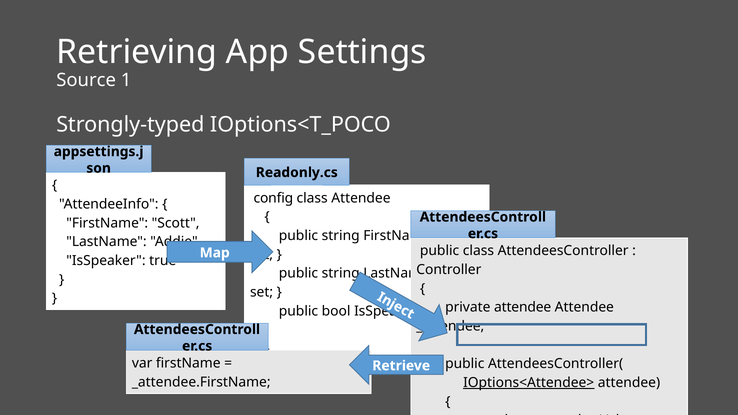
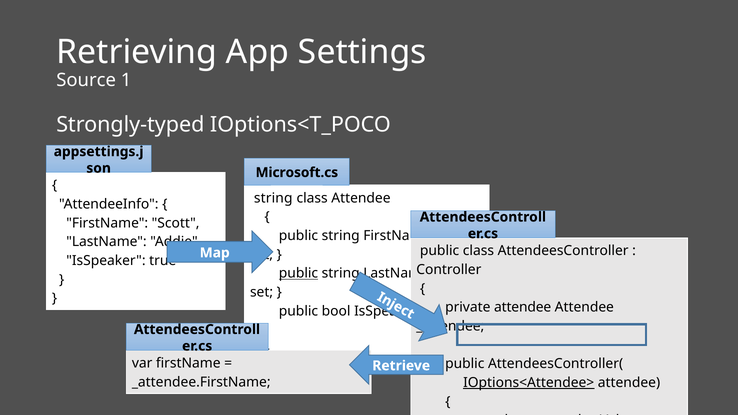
Readonly.cs: Readonly.cs -> Microsoft.cs (297, 173)
config: config -> string (273, 198)
public underline: none -> present (298, 273)
